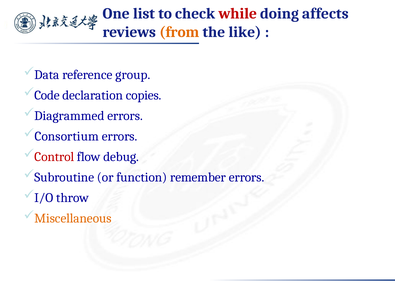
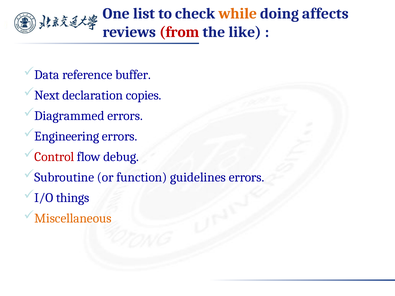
while colour: red -> orange (238, 14)
from colour: orange -> red (179, 32)
group: group -> buffer (133, 75)
Code: Code -> Next (47, 95)
Consortium: Consortium -> Engineering (67, 136)
remember: remember -> guidelines (198, 177)
throw: throw -> things (73, 198)
